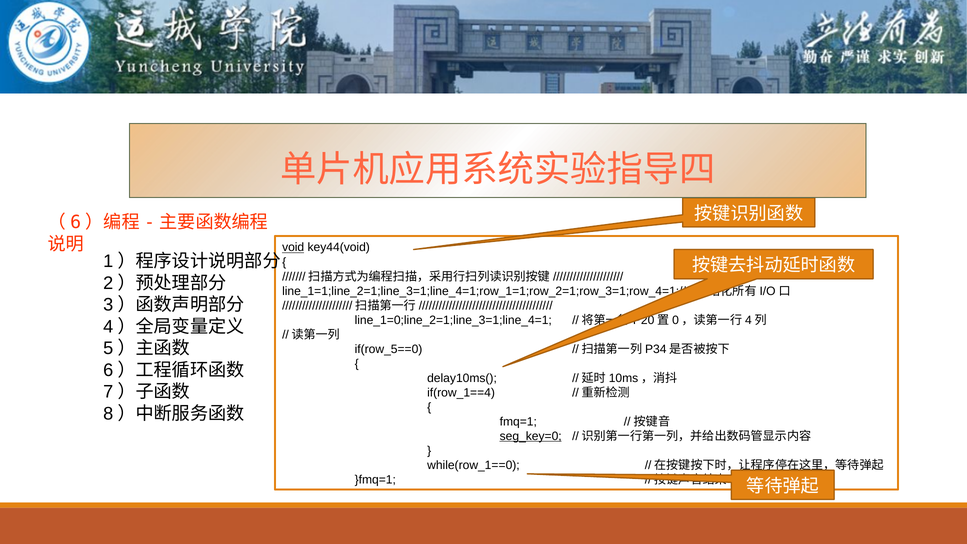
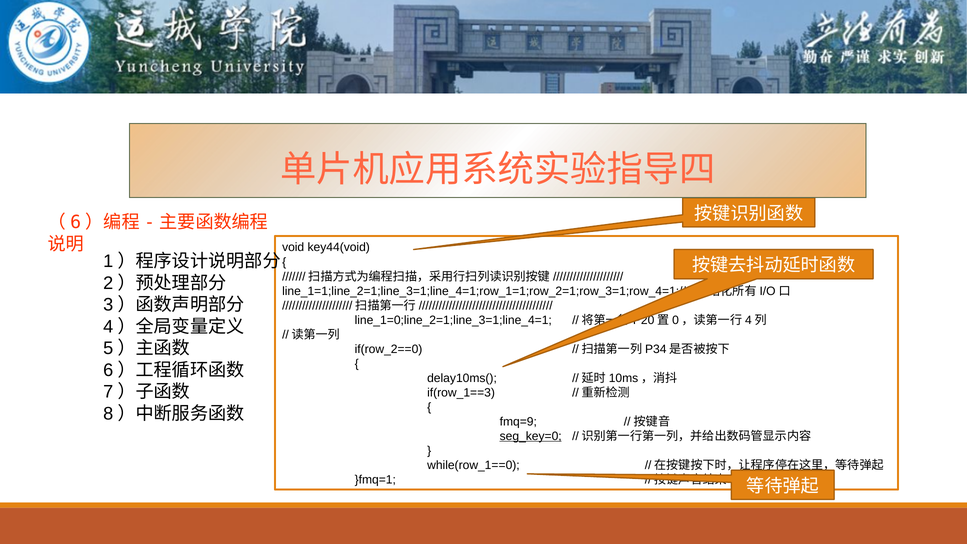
void underline: present -> none (293, 247)
if(row_5==0: if(row_5==0 -> if(row_2==0 (389, 349)
if(row_1==4: if(row_1==4 -> if(row_1==3 (461, 393)
fmq=1: fmq=1 -> fmq=9 (518, 422)
